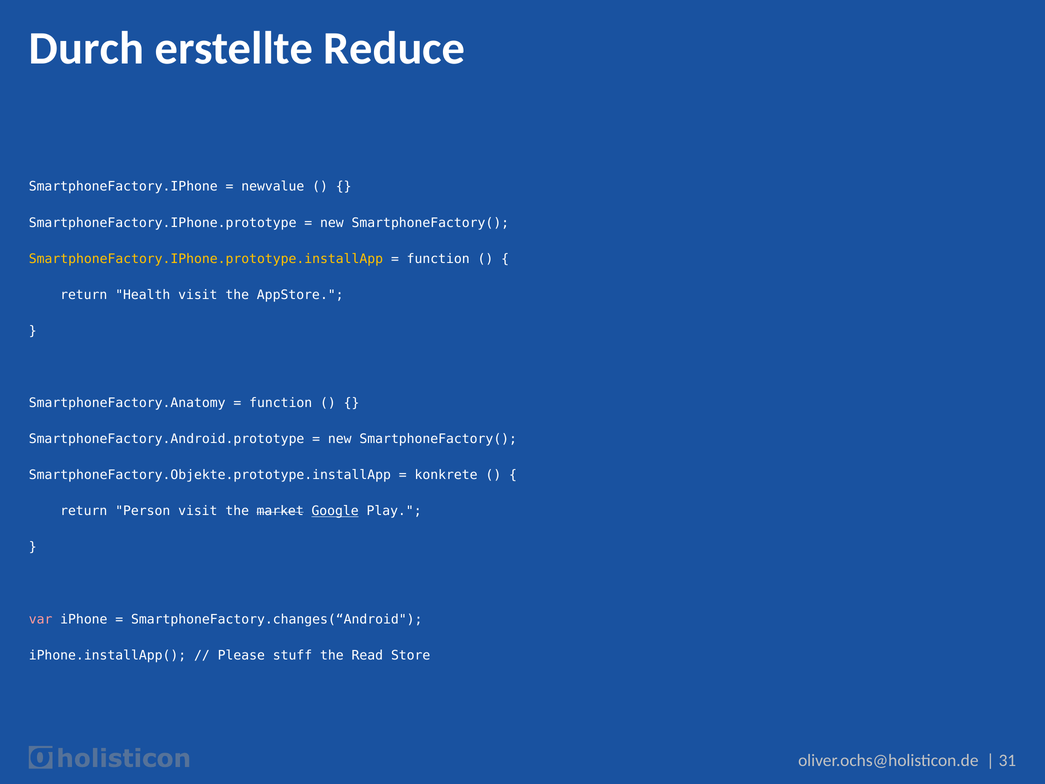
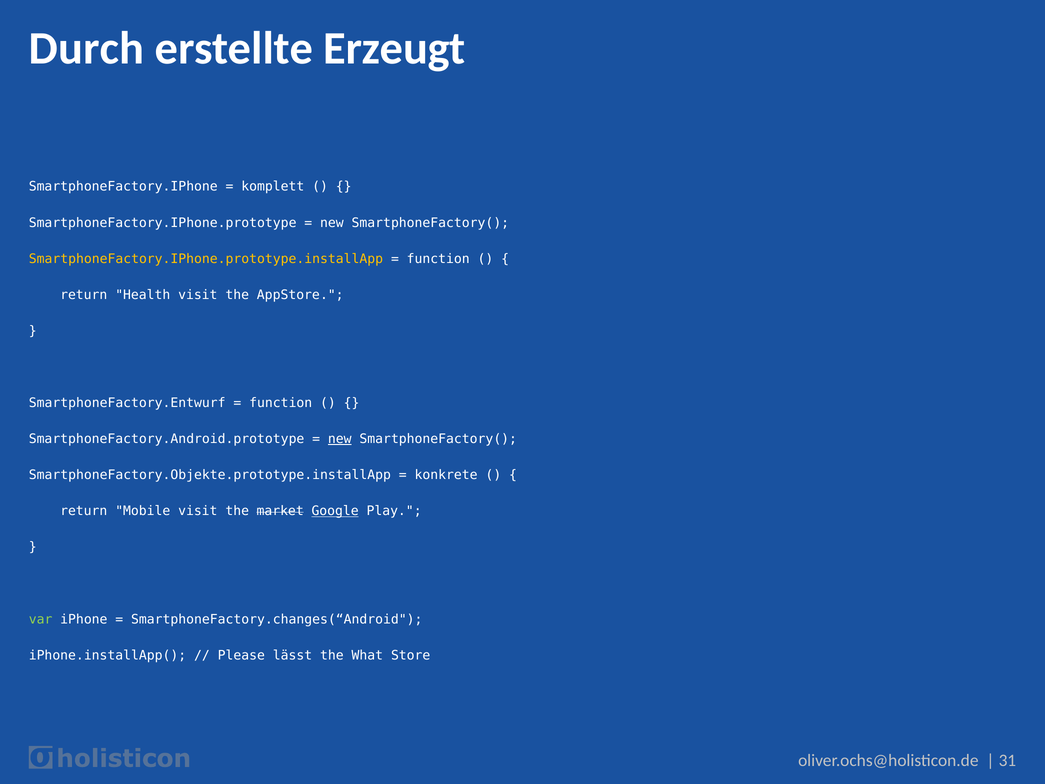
Reduce: Reduce -> Erzeugt (394, 48)
newvalue: newvalue -> komplett (273, 187)
SmartphoneFactory.Anatomy: SmartphoneFactory.Anatomy -> SmartphoneFactory.Entwurf (127, 403)
new underline: none -> present (340, 439)
Person: Person -> Mobile (143, 511)
var colour: pink -> light green (41, 619)
stuff: stuff -> lässt (292, 655)
Read: Read -> What (367, 655)
